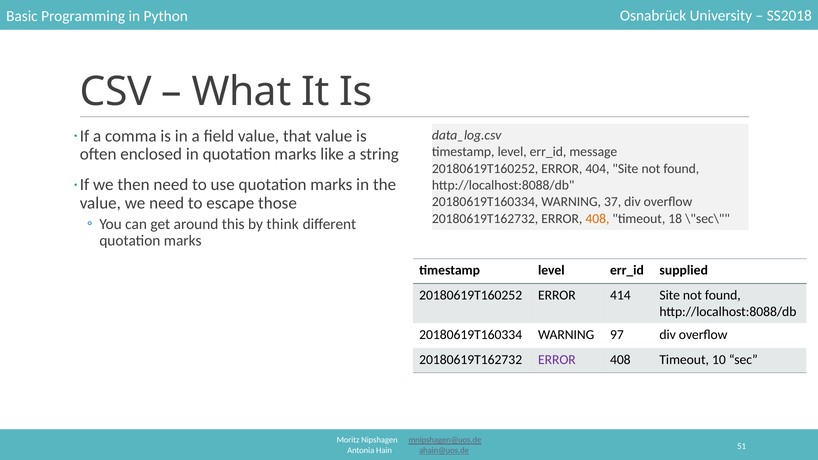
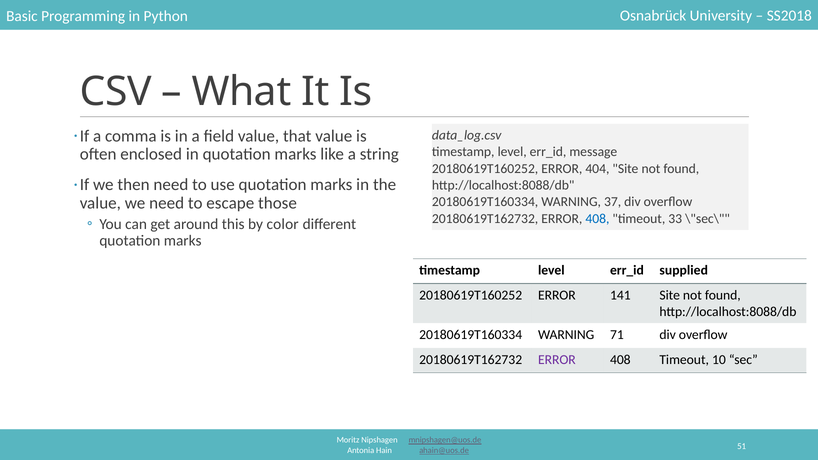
408 colour: orange -> blue (597, 219)
18: 18 -> 33 (675, 219)
think: think -> color (283, 224)
414: 414 -> 141 (620, 295)
97: 97 -> 71 (617, 335)
